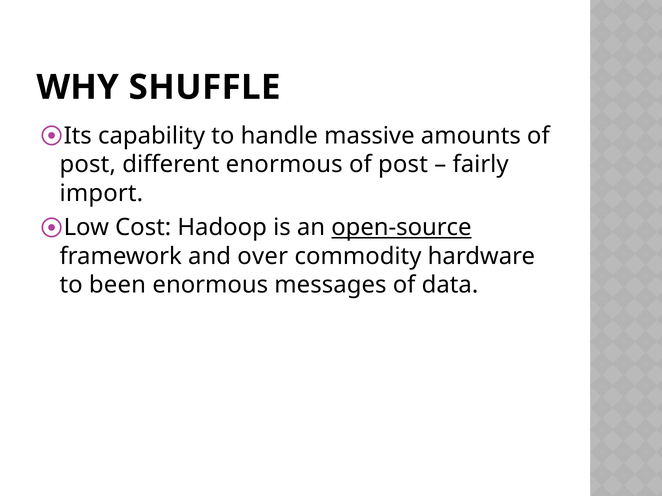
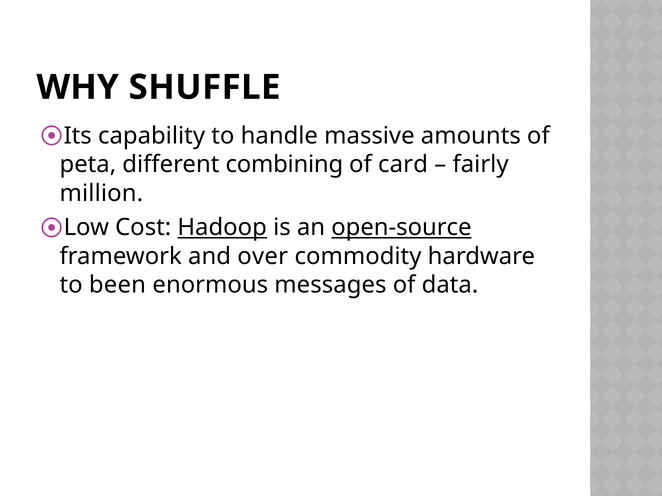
post: post -> peta (88, 165)
different enormous: enormous -> combining (284, 165)
post: post -> card (403, 165)
import: import -> million (101, 193)
Hadoop underline: none -> present (222, 228)
